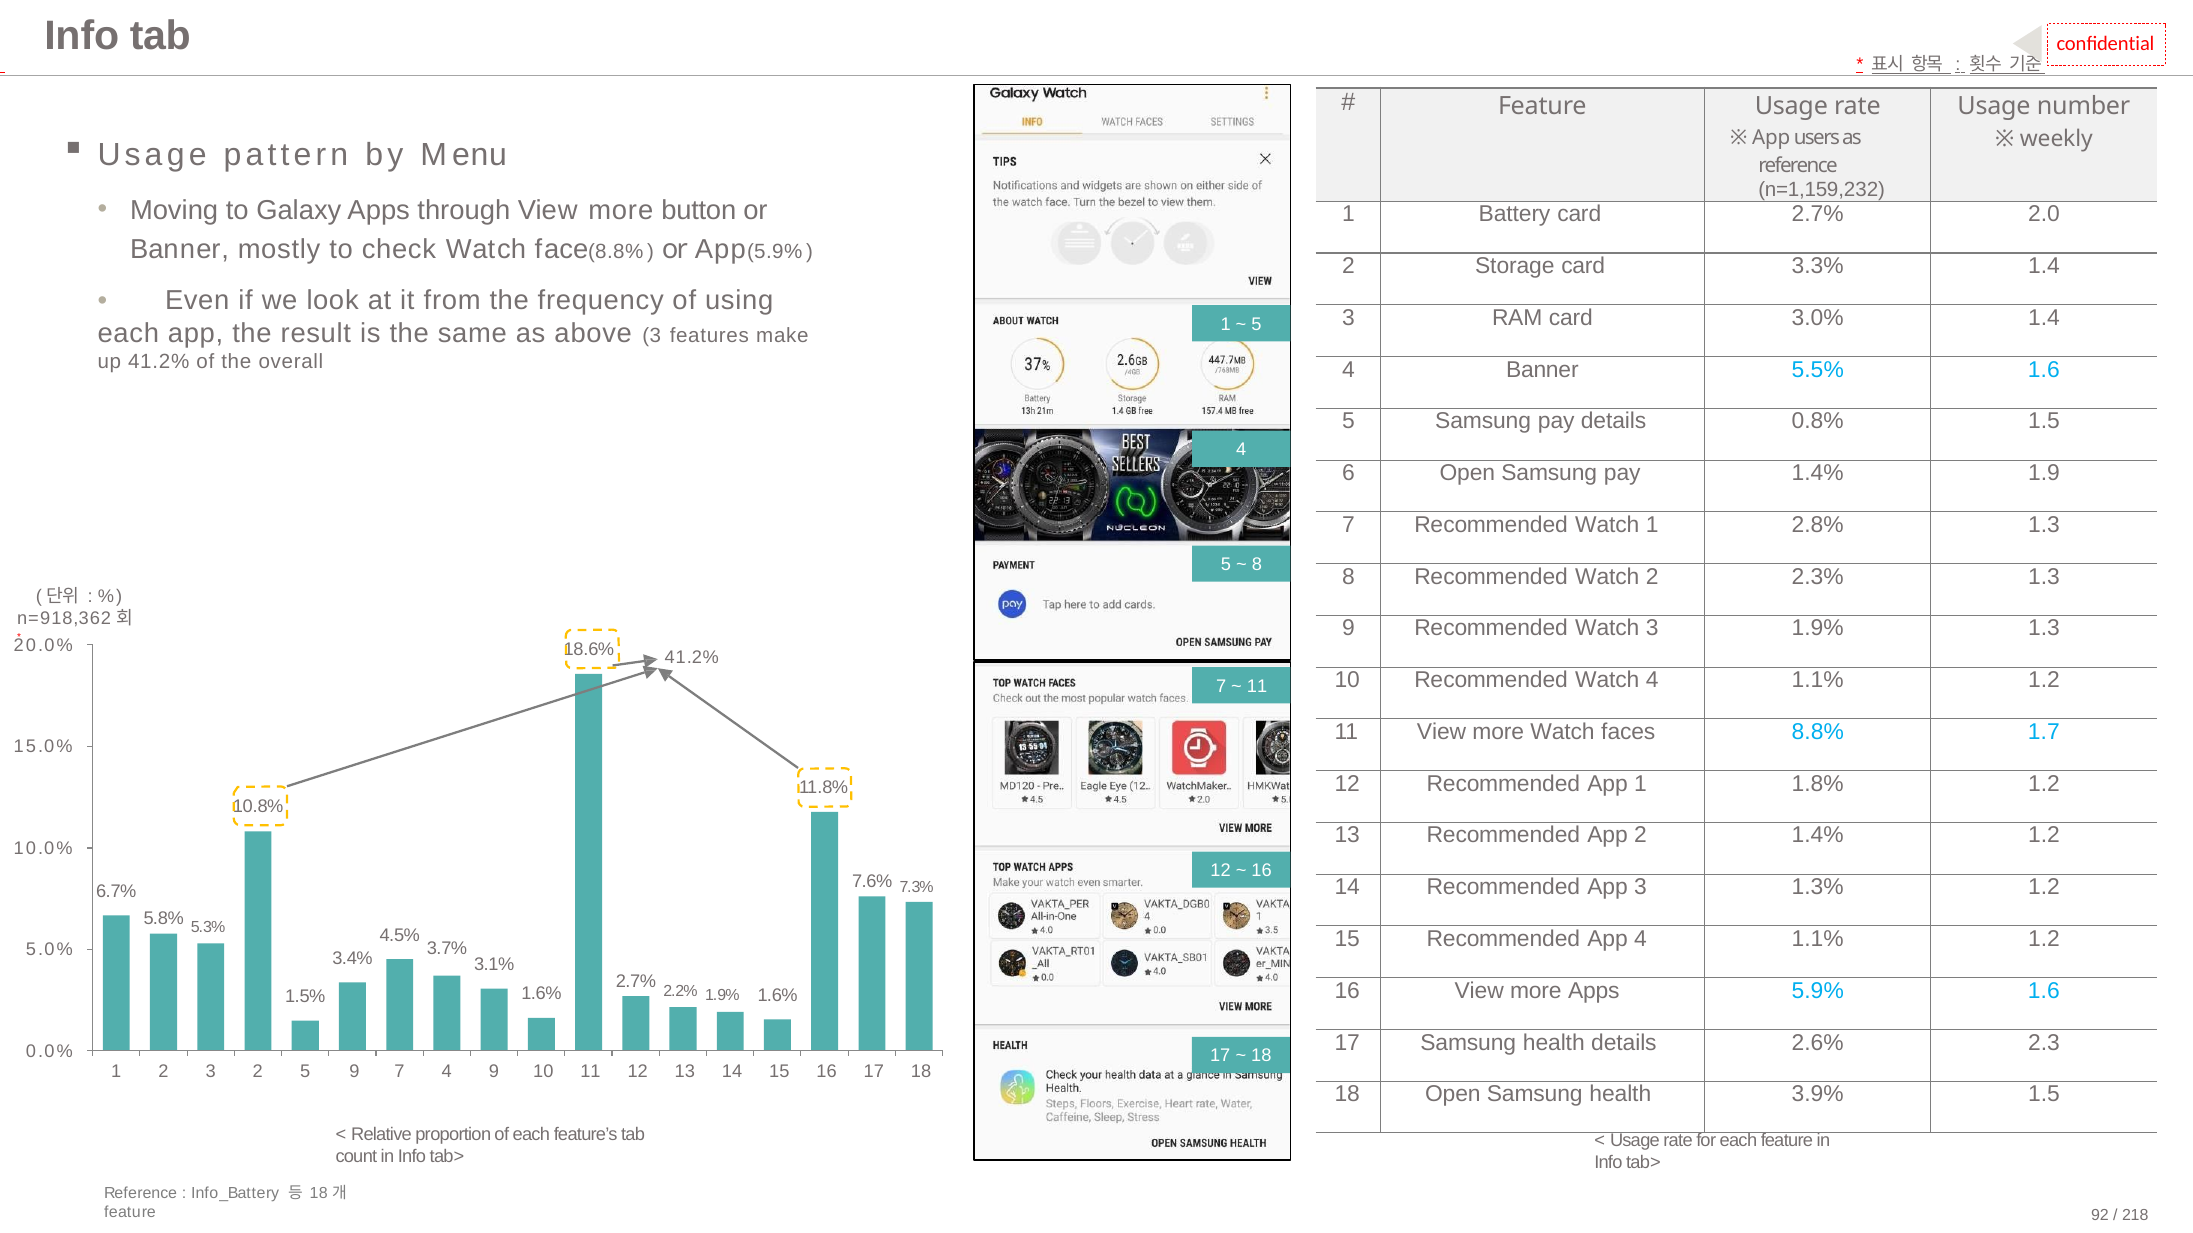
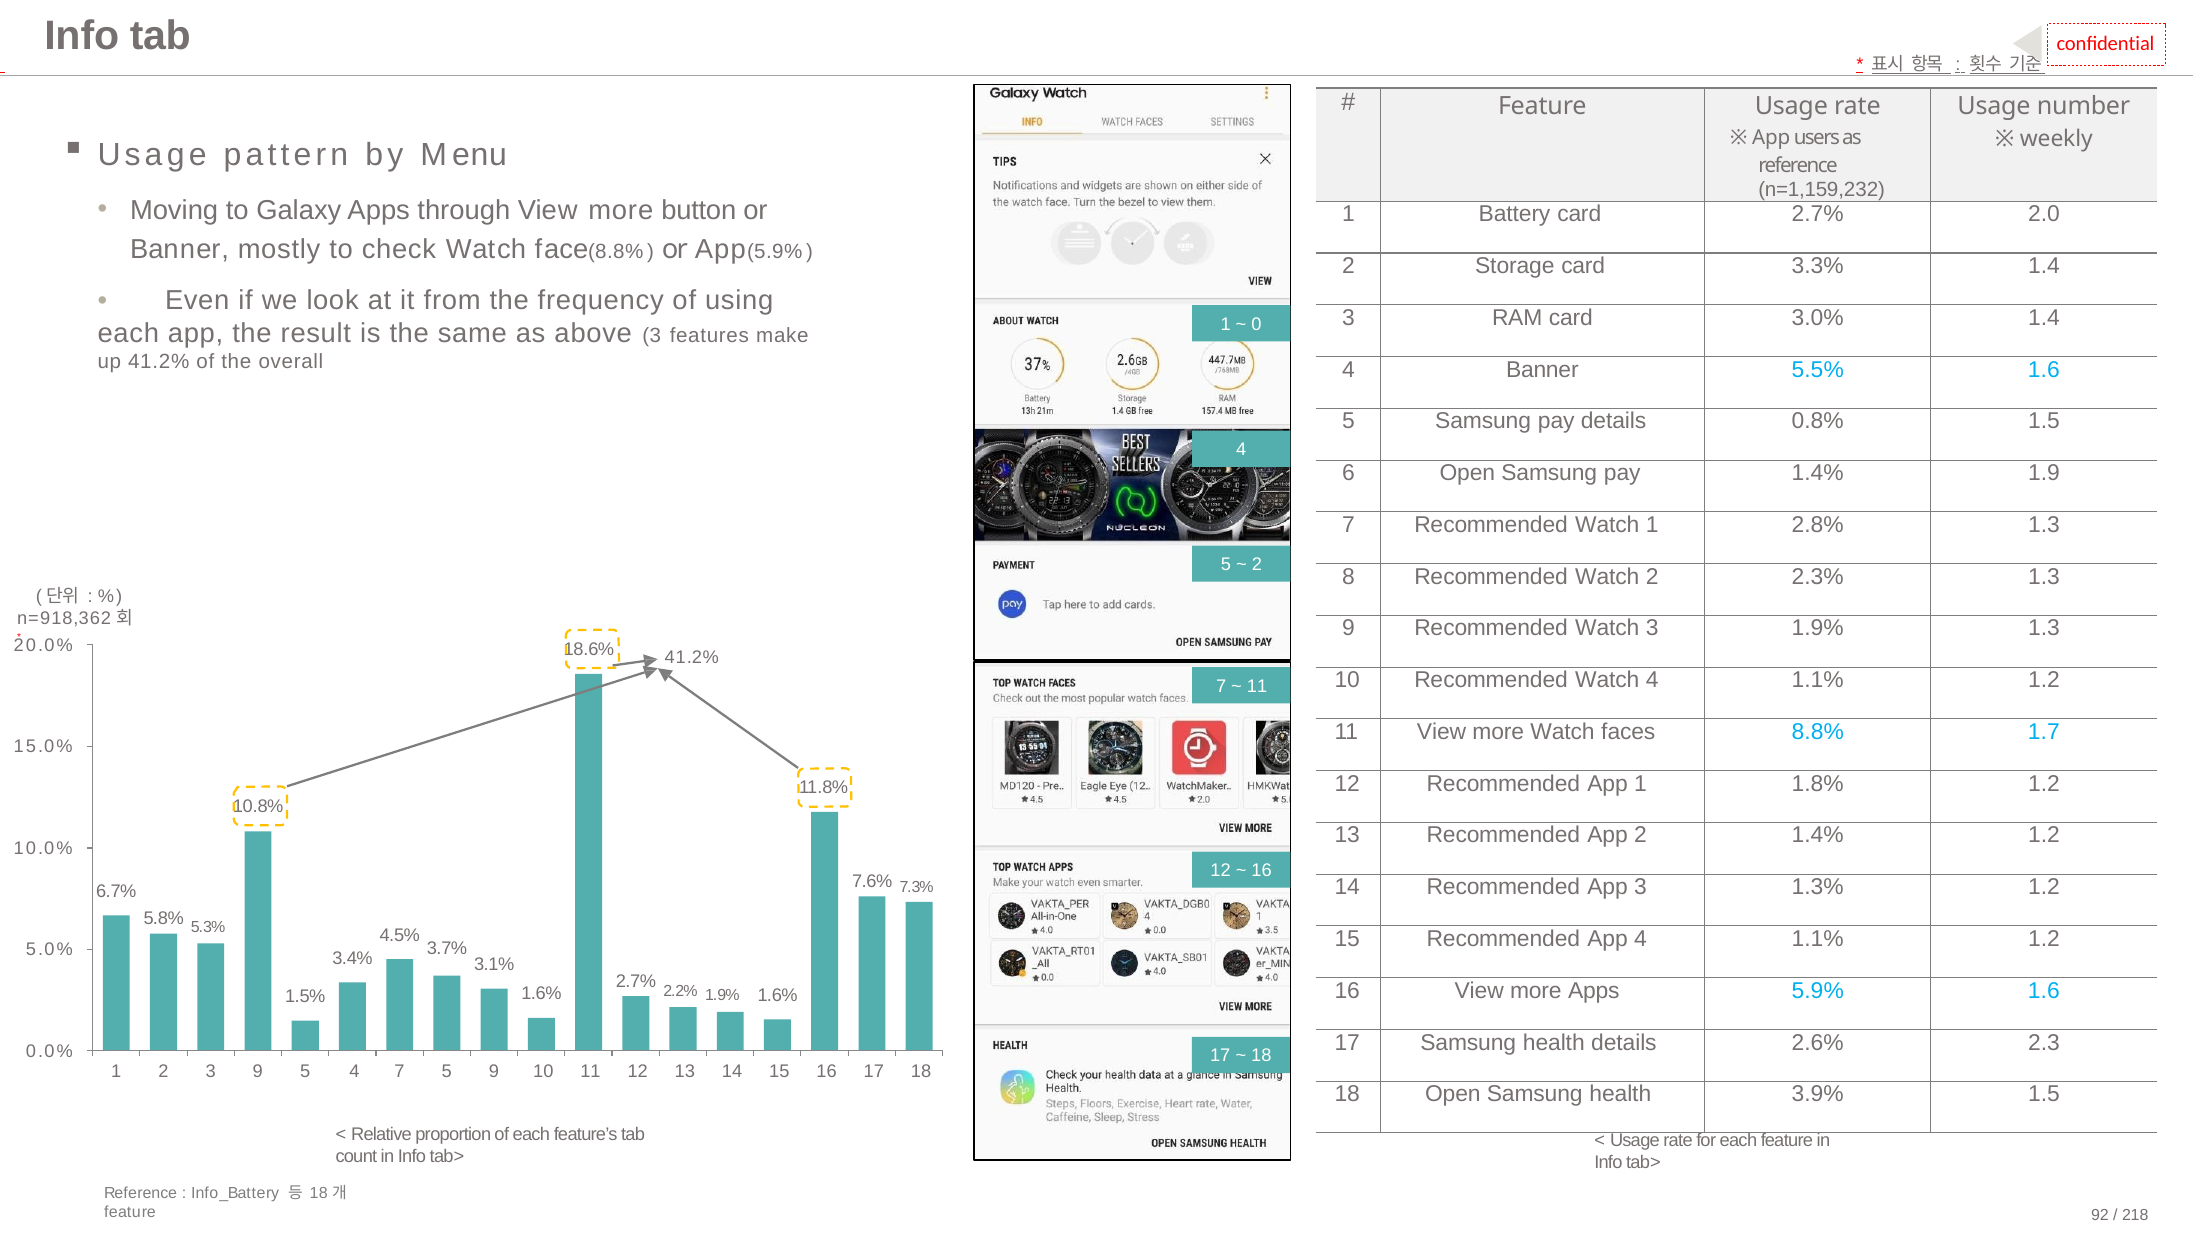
5: 5 -> 0 (1257, 324)
8: 8 -> 2 (1257, 565)
3 2: 2 -> 9 (258, 1072)
5 9: 9 -> 4 (355, 1072)
7 4: 4 -> 5 (447, 1072)
